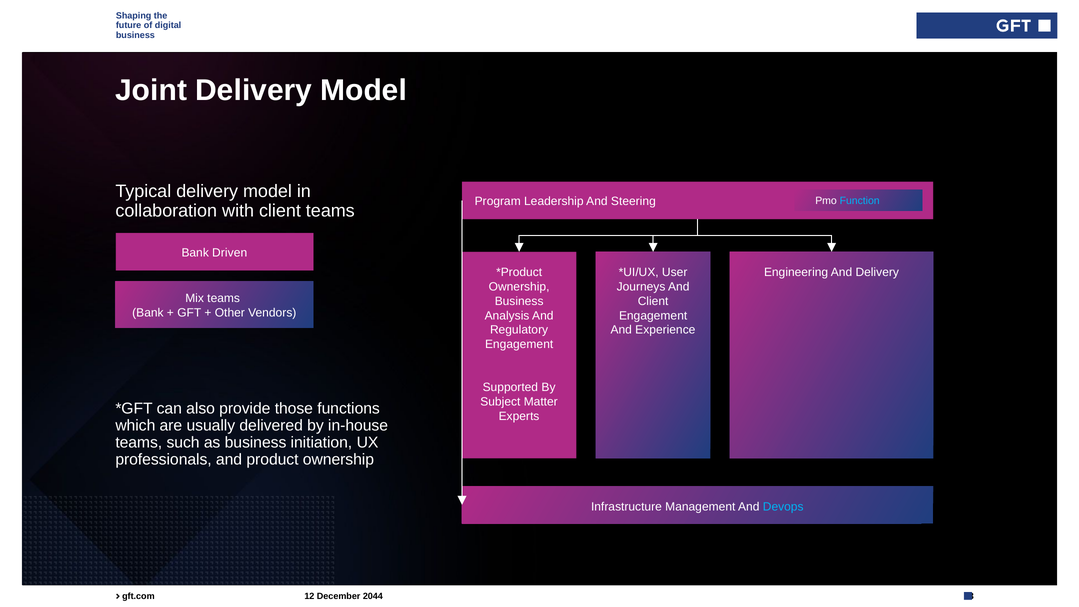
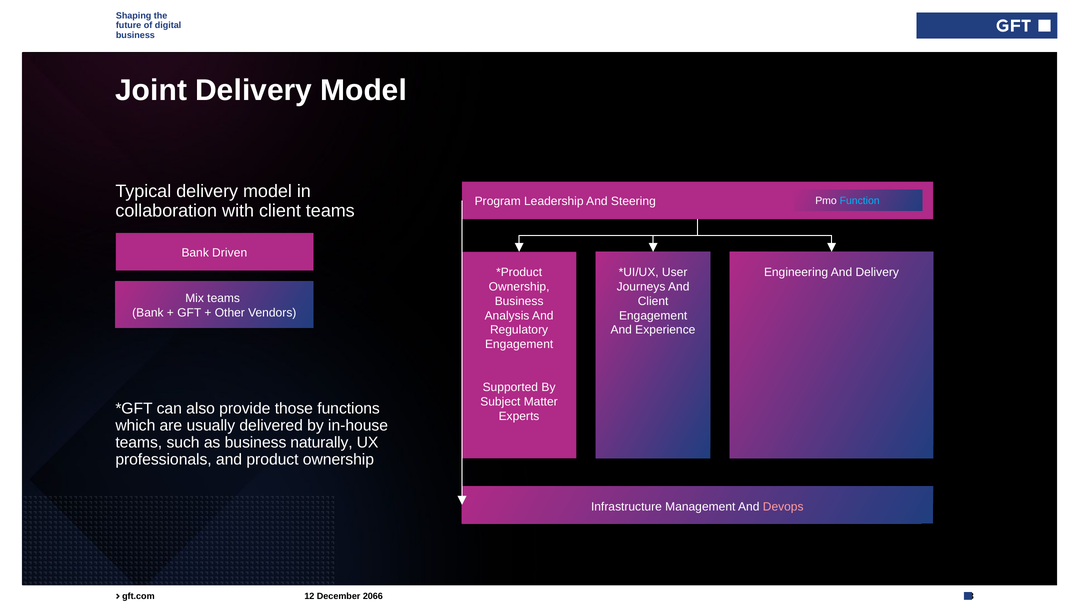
initiation: initiation -> naturally (321, 442)
Devops colour: light blue -> pink (783, 507)
2044: 2044 -> 2066 (373, 596)
